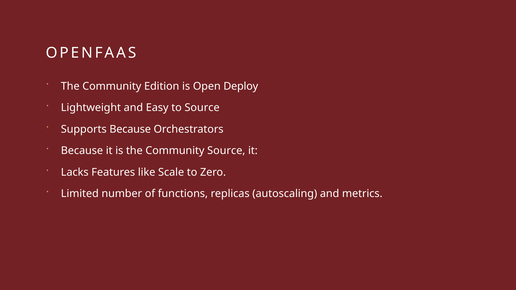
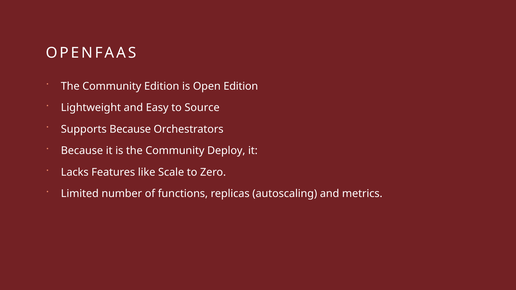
Open Deploy: Deploy -> Edition (241, 86)
Community Source: Source -> Deploy (226, 151)
